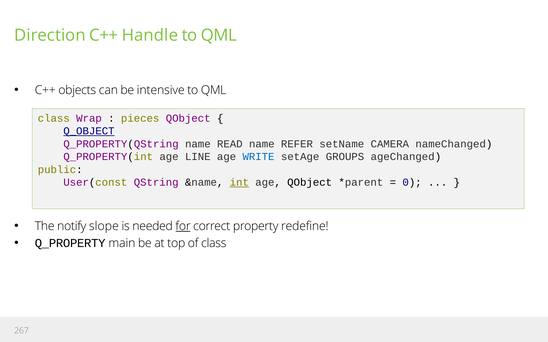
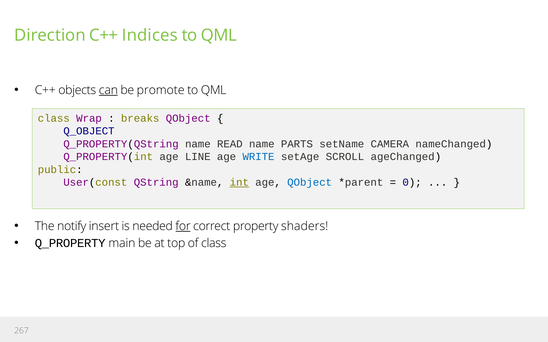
Handle: Handle -> Indices (150, 35)
can underline: none -> present (108, 90)
intensive: intensive -> promote (161, 90)
pieces: pieces -> breaks (140, 118)
Q_OBJECT underline: present -> none (89, 131)
REFER: REFER -> PARTS (297, 144)
GROUPS: GROUPS -> SCROLL (345, 157)
QObject colour: black -> blue (310, 183)
slope: slope -> insert (104, 226)
redefine: redefine -> shaders (305, 226)
